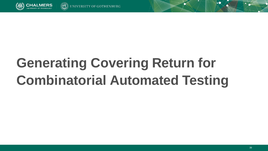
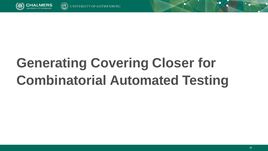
Return: Return -> Closer (173, 63)
